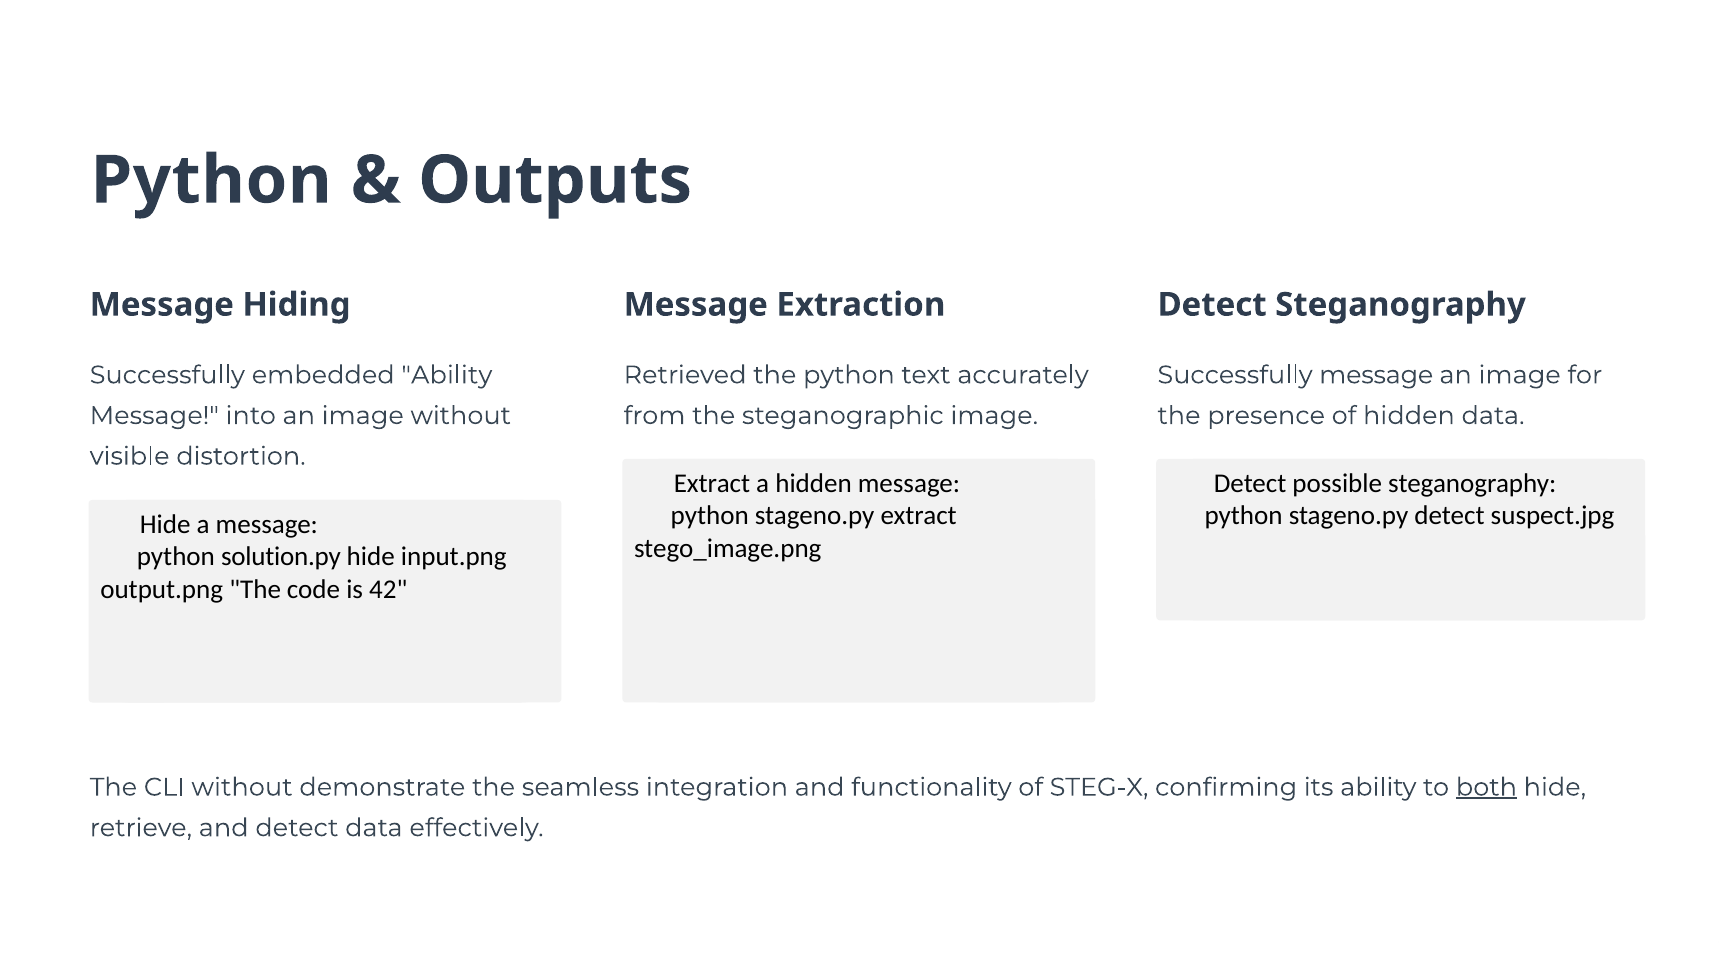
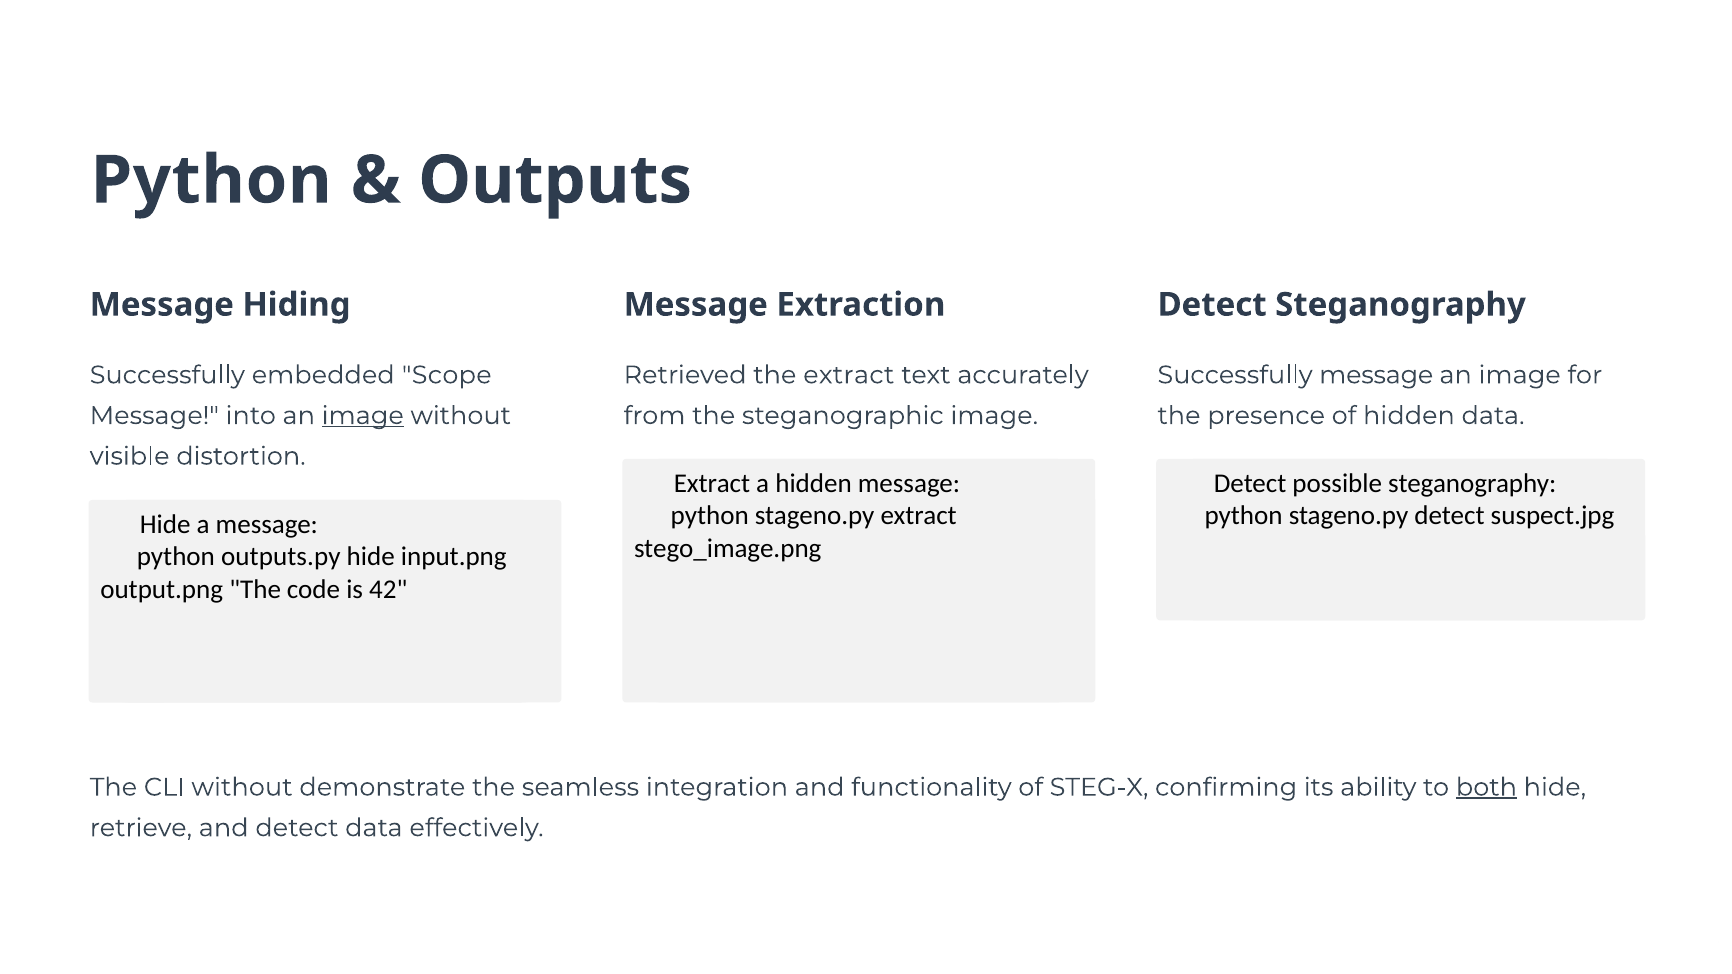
embedded Ability: Ability -> Scope (447, 375)
the python: python -> extract (849, 375)
image underline: none -> present (363, 416)
solution.py: solution.py -> outputs.py (281, 557)
